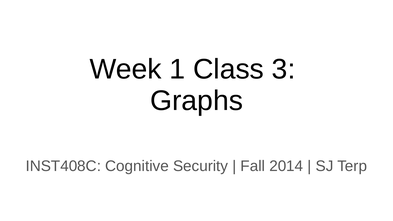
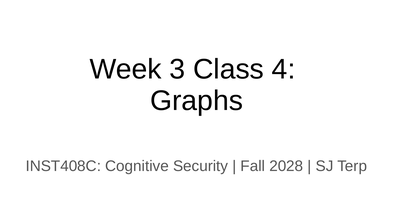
1: 1 -> 3 (177, 69)
3: 3 -> 4 (284, 69)
2014: 2014 -> 2028 (286, 166)
